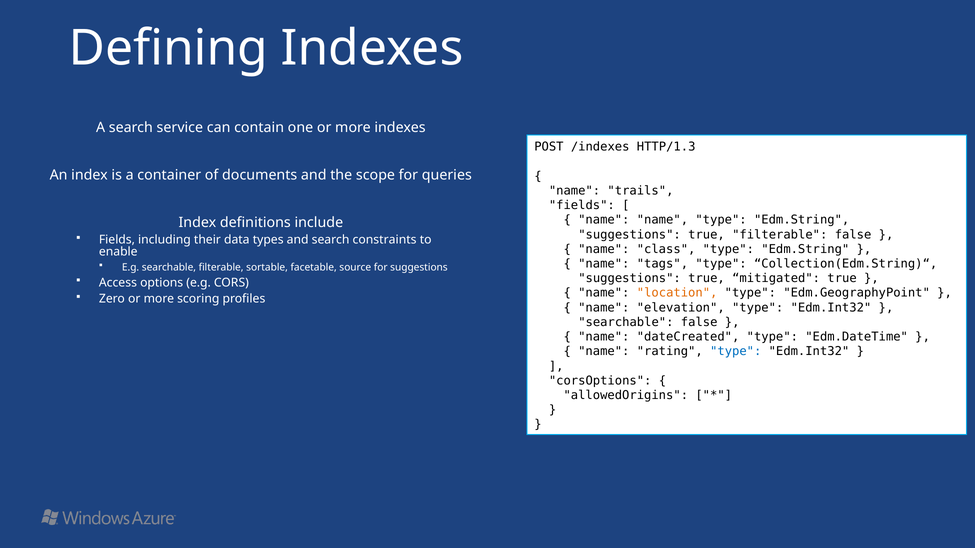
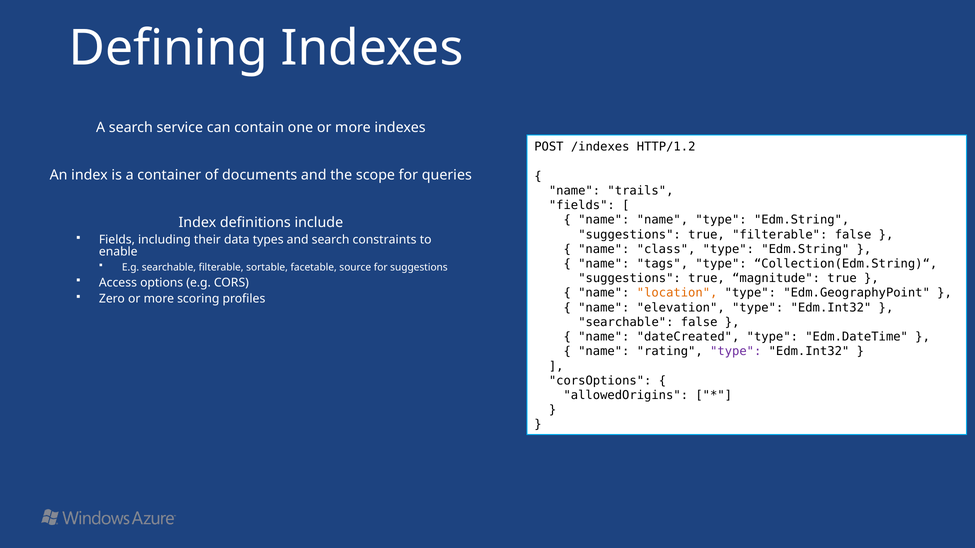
HTTP/1.3: HTTP/1.3 -> HTTP/1.2 (666, 147)
mitigated: mitigated -> magnitude (776, 279)
type colour: blue -> purple (736, 352)
